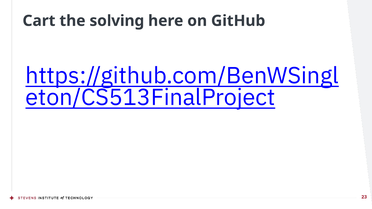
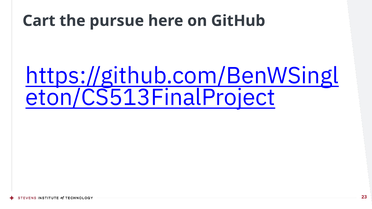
solving: solving -> pursue (117, 21)
